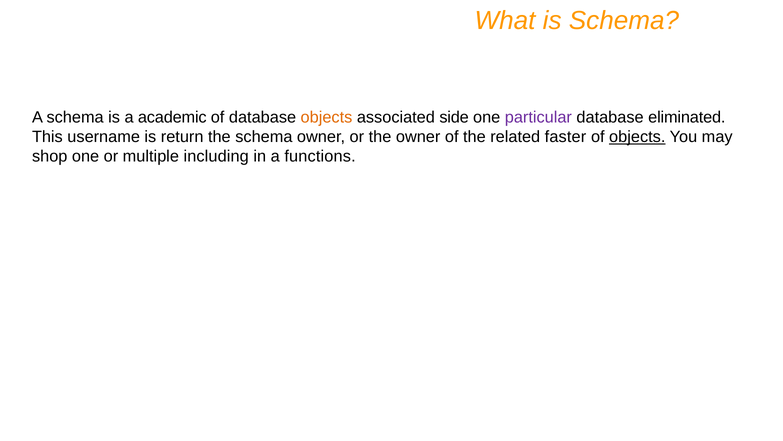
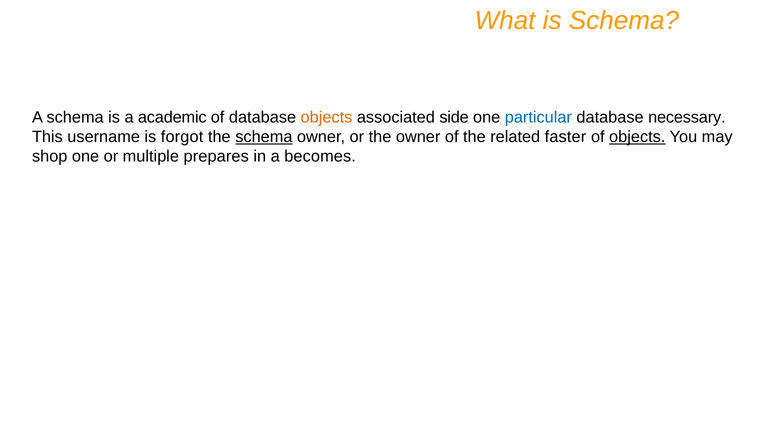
particular colour: purple -> blue (538, 117)
eliminated: eliminated -> necessary (687, 117)
return: return -> forgot (182, 137)
schema underline: none -> present (264, 137)
including: including -> prepares (216, 156)
functions: functions -> becomes (320, 156)
